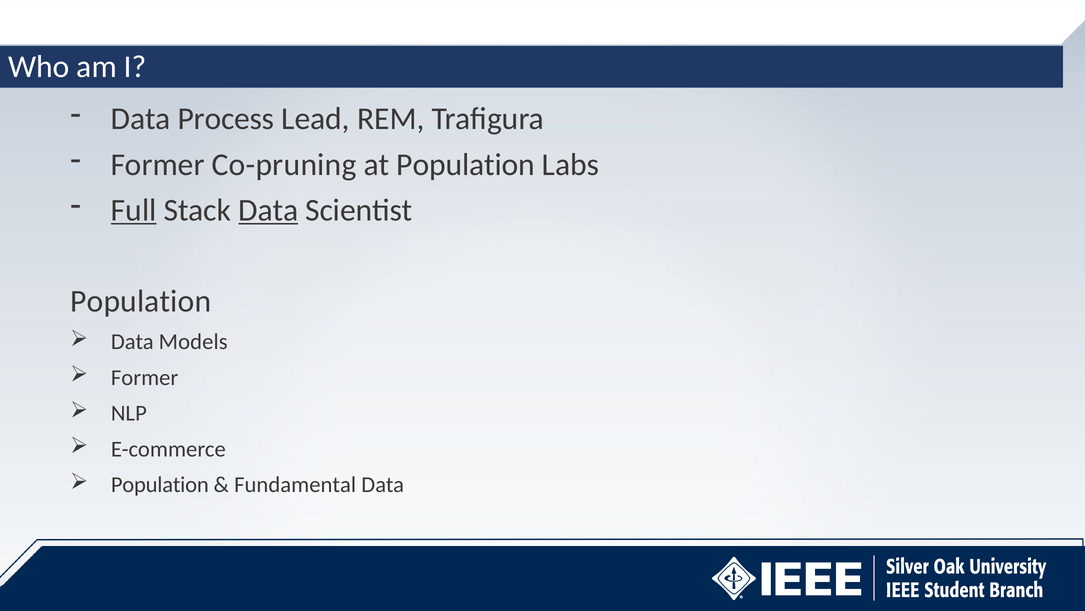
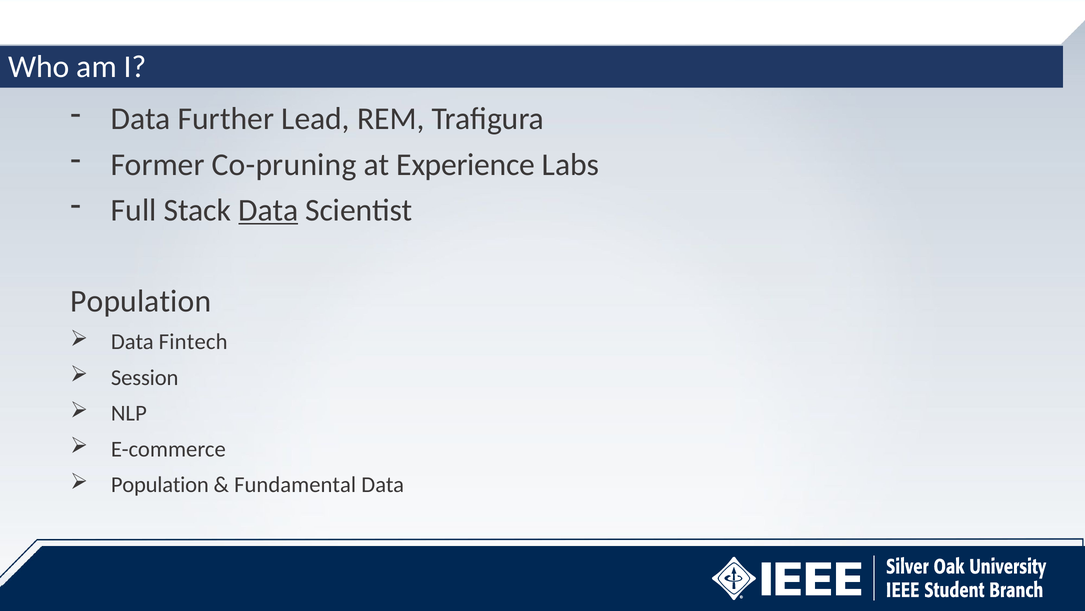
Process: Process -> Further (226, 119)
at Population: Population -> Experience (466, 164)
Full underline: present -> none (134, 210)
Models: Models -> Fintech (193, 342)
Former: Former -> Session (145, 377)
